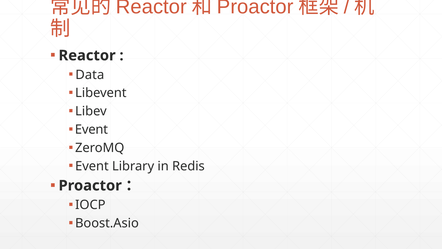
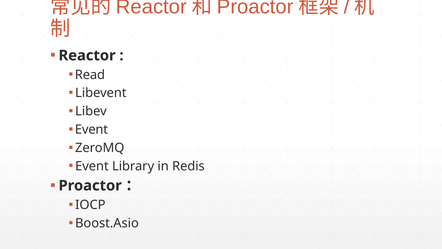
Data: Data -> Read (90, 75)
